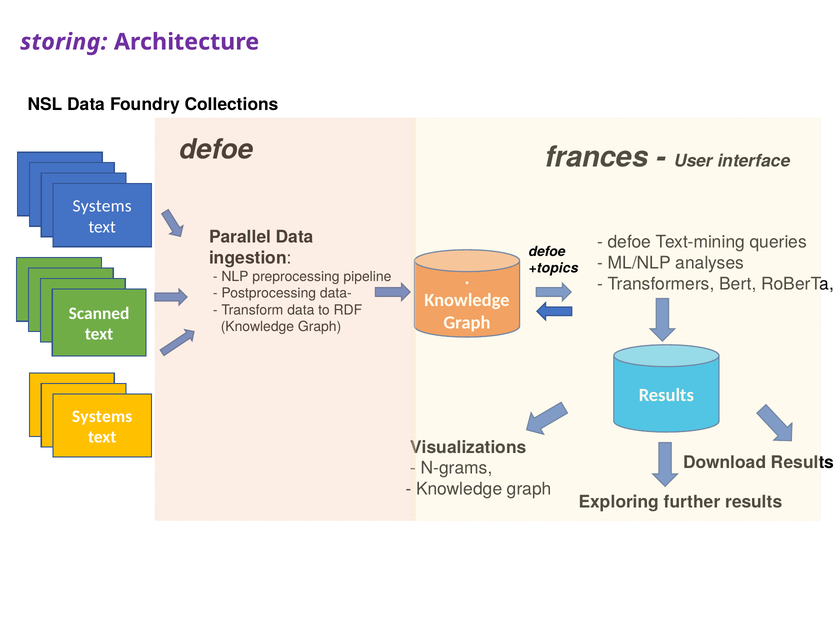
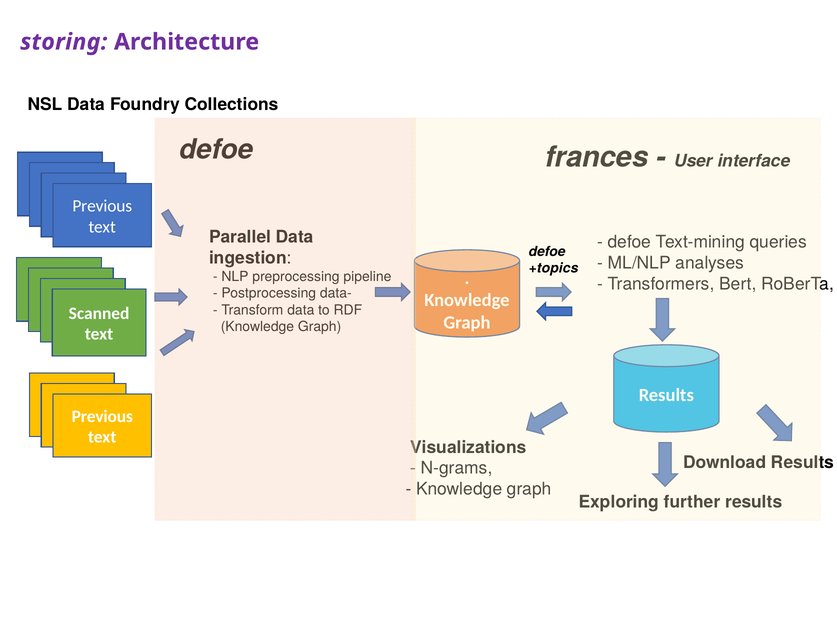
Systems: Systems -> Previous (102, 206)
Systems: Systems -> Previous (102, 417)
